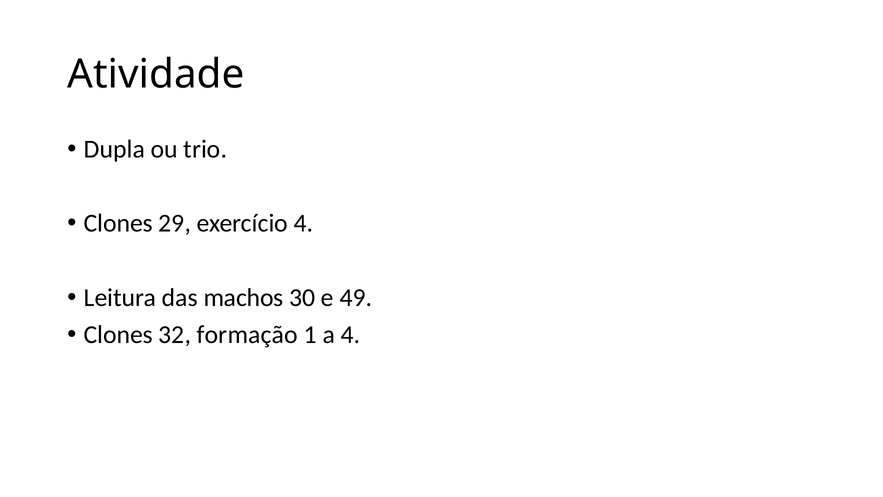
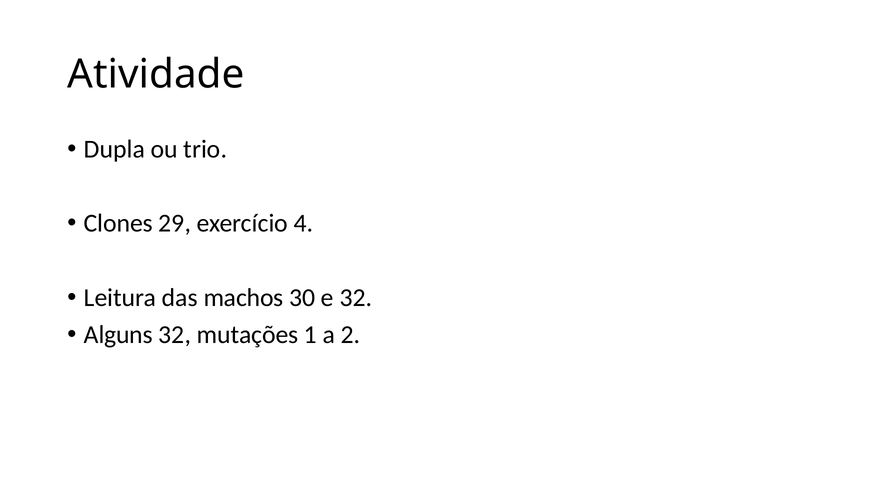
e 49: 49 -> 32 (356, 297)
Clones: Clones -> Alguns (118, 334)
formação: formação -> mutações (247, 334)
a 4: 4 -> 2 (351, 334)
